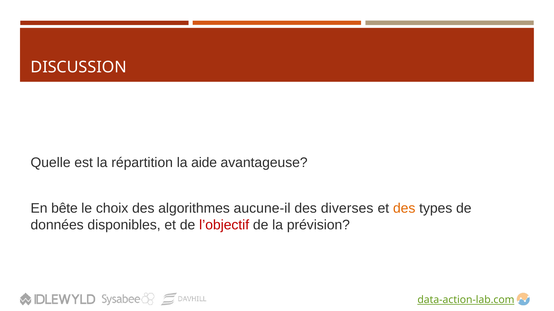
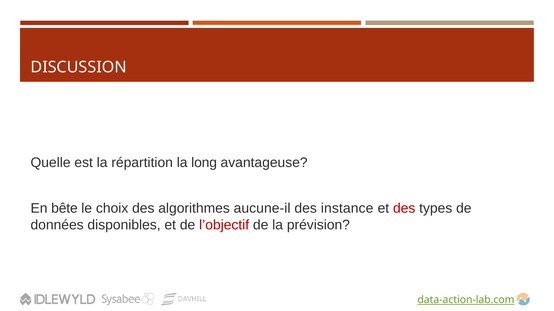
aide: aide -> long (204, 163)
diverses: diverses -> instance (347, 209)
des colour: orange -> red (404, 209)
